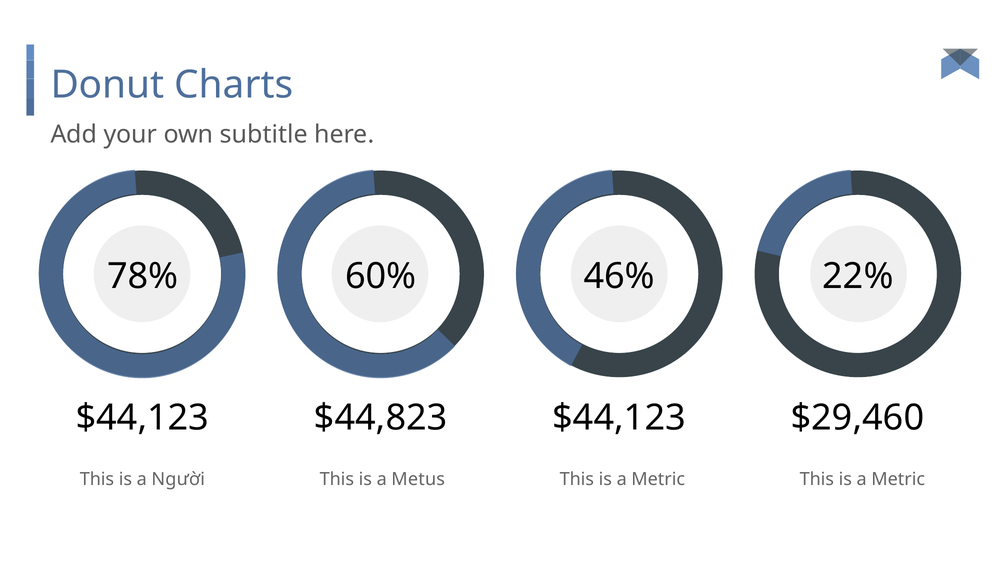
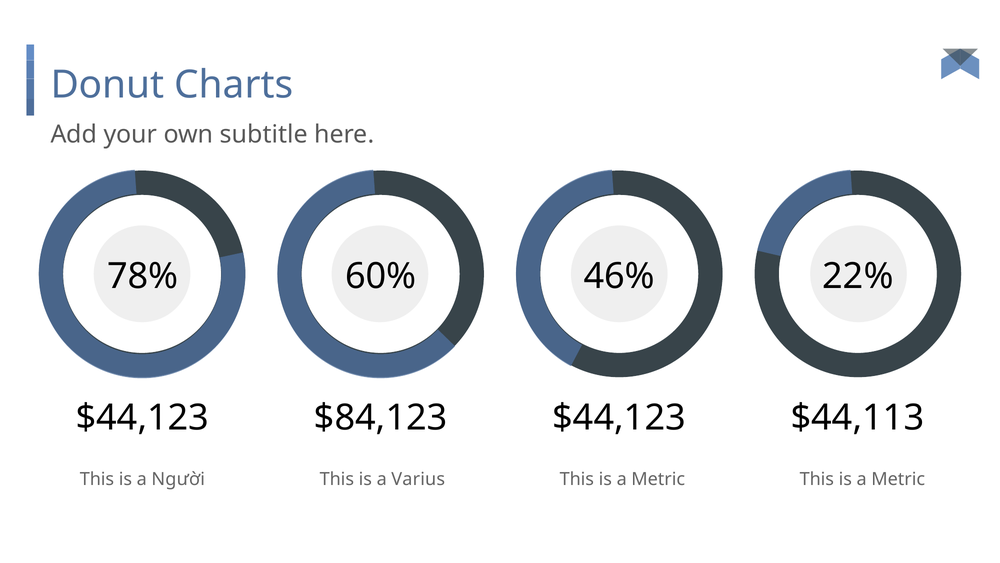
$44,823: $44,823 -> $84,123 (381, 417)
$29,460: $29,460 -> $44,113 (857, 417)
Metus: Metus -> Varius (418, 479)
